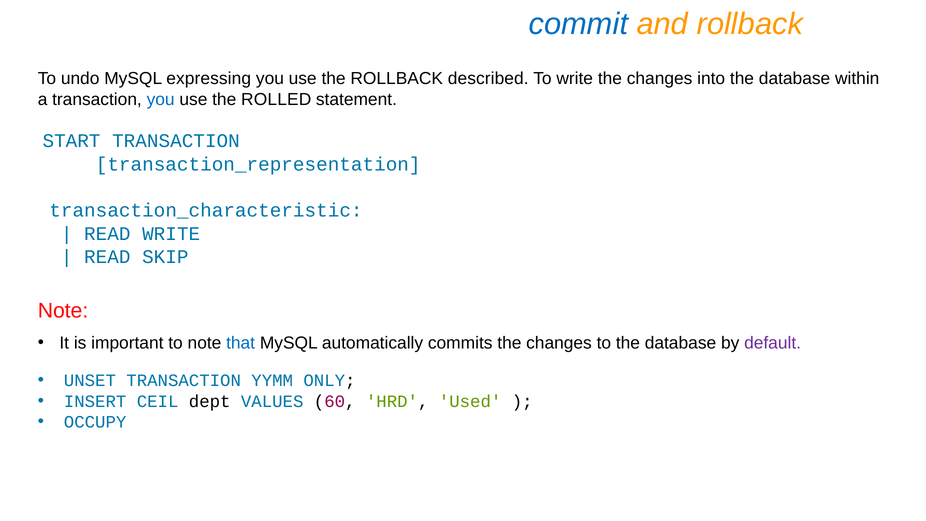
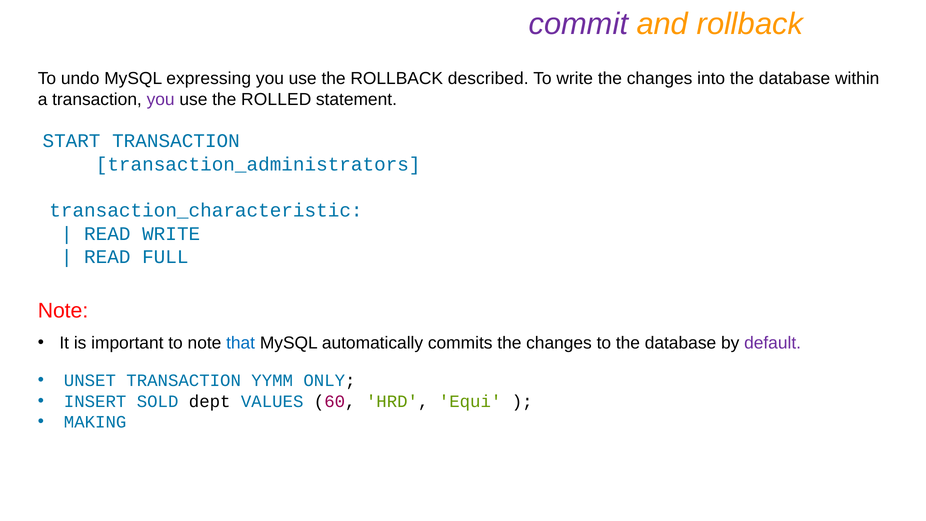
commit colour: blue -> purple (578, 24)
you colour: blue -> purple (161, 100)
transaction_representation: transaction_representation -> transaction_administrators (258, 164)
SKIP: SKIP -> FULL (165, 257)
CEIL: CEIL -> SOLD (158, 401)
Used: Used -> Equi (470, 401)
OCCUPY: OCCUPY -> MAKING (95, 422)
